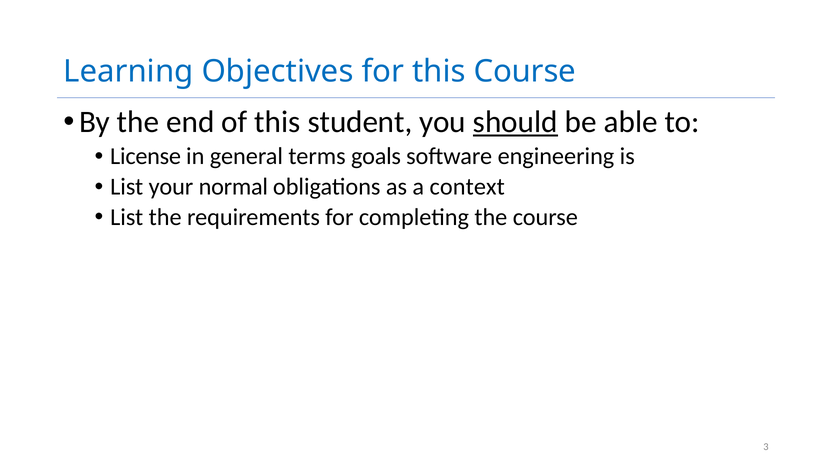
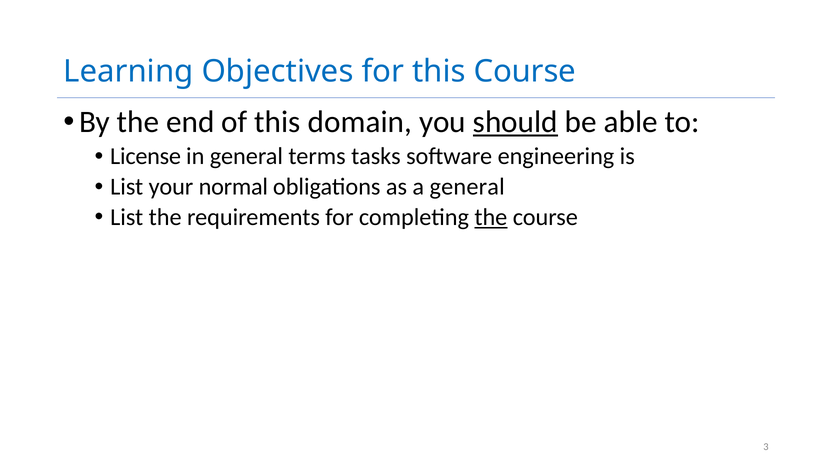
student: student -> domain (360, 122)
goals: goals -> tasks (376, 156)
a context: context -> general (467, 187)
the underline: none -> present (491, 217)
